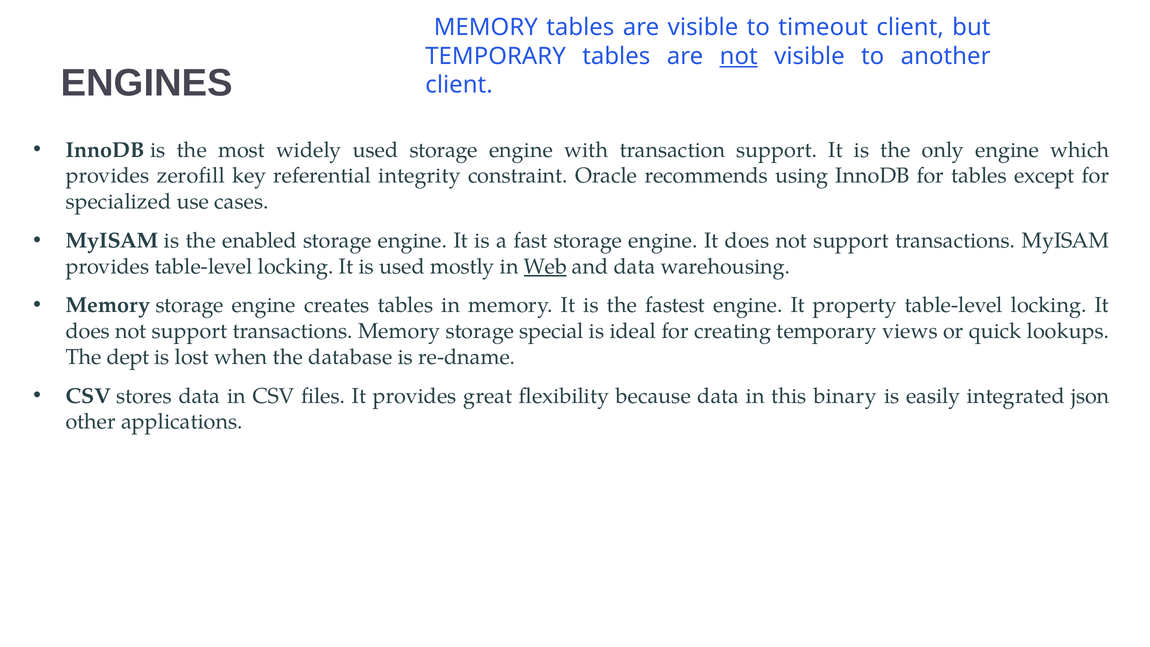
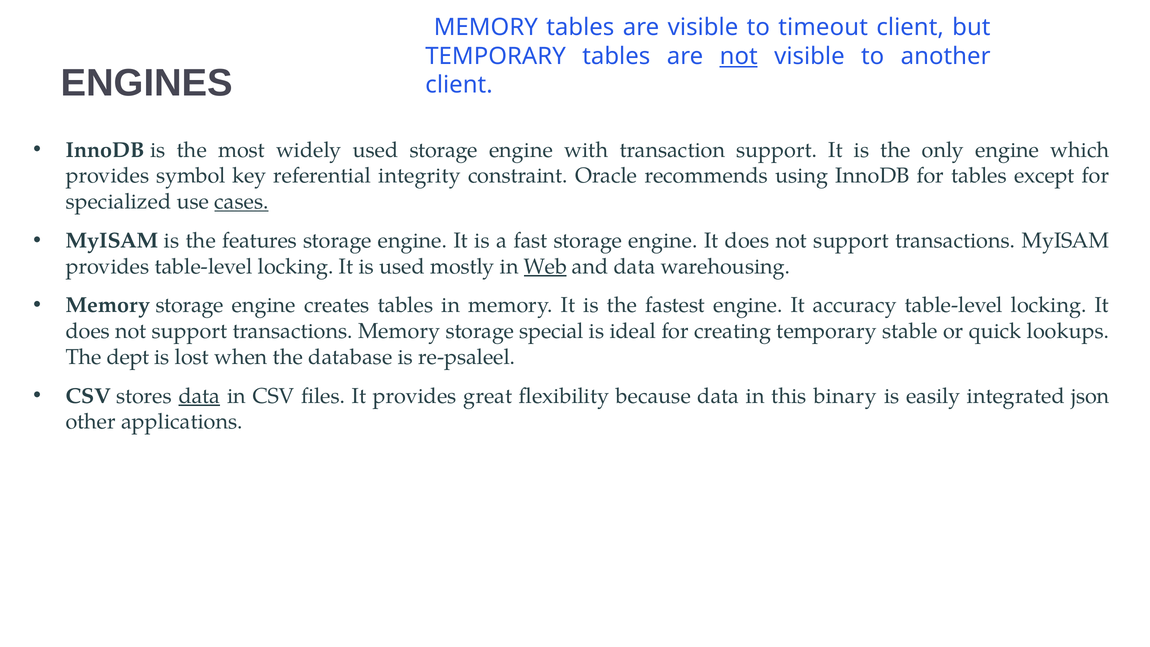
zerofill: zerofill -> symbol (191, 176)
cases underline: none -> present (242, 202)
enabled: enabled -> features (260, 240)
property: property -> accuracy (855, 305)
views: views -> stable (910, 331)
re-dname: re-dname -> re-psaleel (467, 357)
data underline: none -> present (199, 396)
